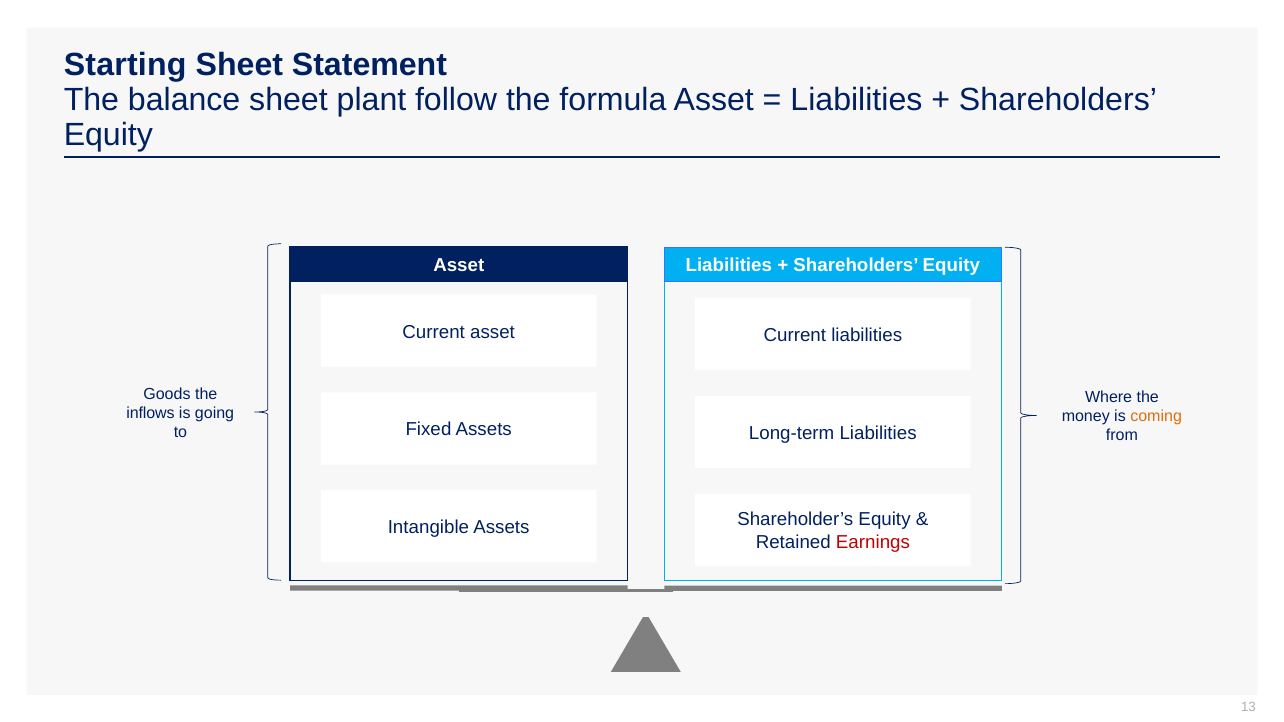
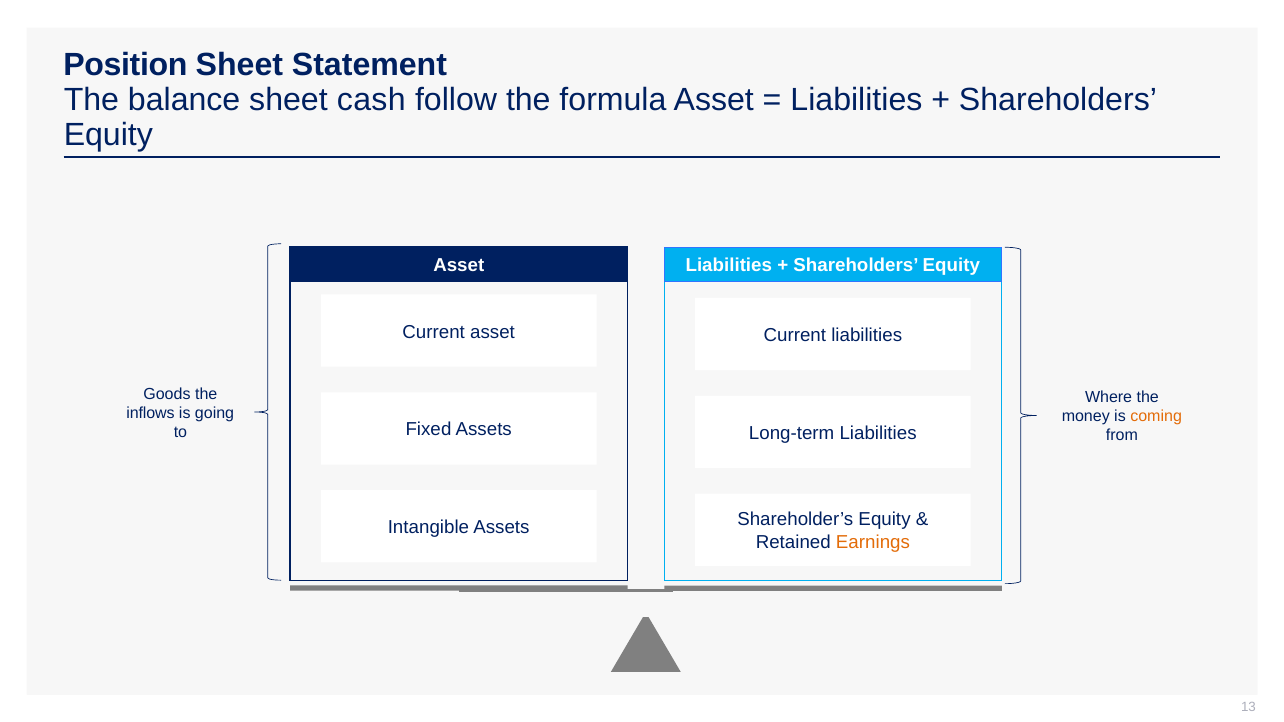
Starting: Starting -> Position (125, 65)
plant: plant -> cash (371, 100)
Earnings colour: red -> orange (873, 542)
